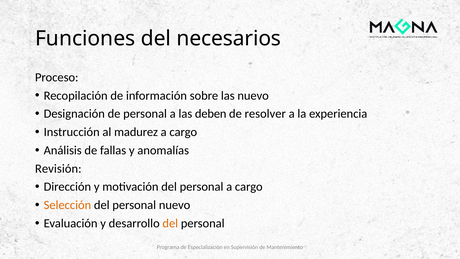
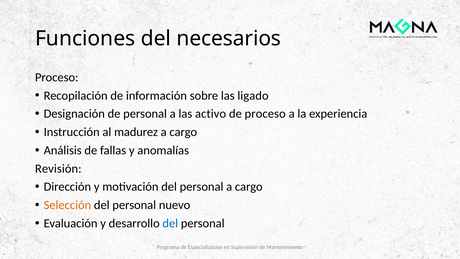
las nuevo: nuevo -> ligado (253, 95)
deben: deben -> activo (211, 114)
de resolver: resolver -> proceso (265, 114)
del colour: orange -> blue (170, 223)
